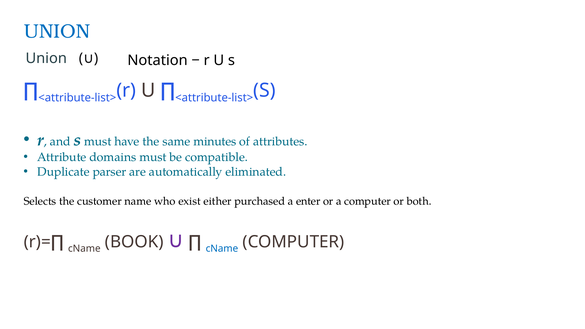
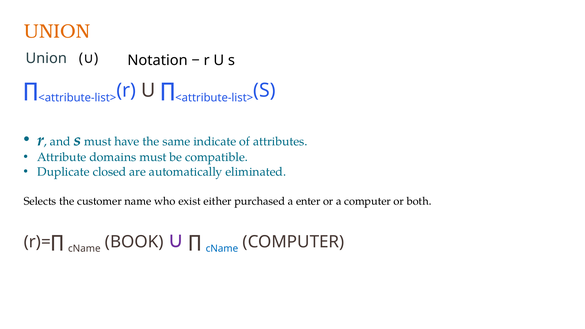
UNION colour: blue -> orange (57, 31)
minutes: minutes -> indicate (215, 142)
parser: parser -> closed (110, 172)
